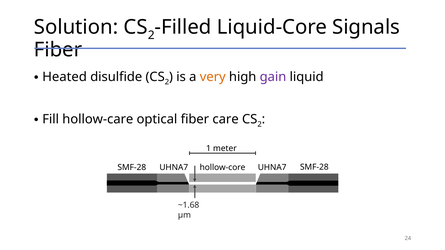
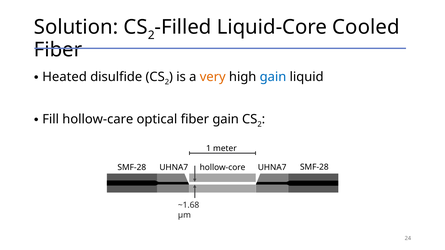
Signals: Signals -> Cooled (366, 27)
gain colour: purple -> blue (273, 77)
fiber care: care -> gain (226, 119)
